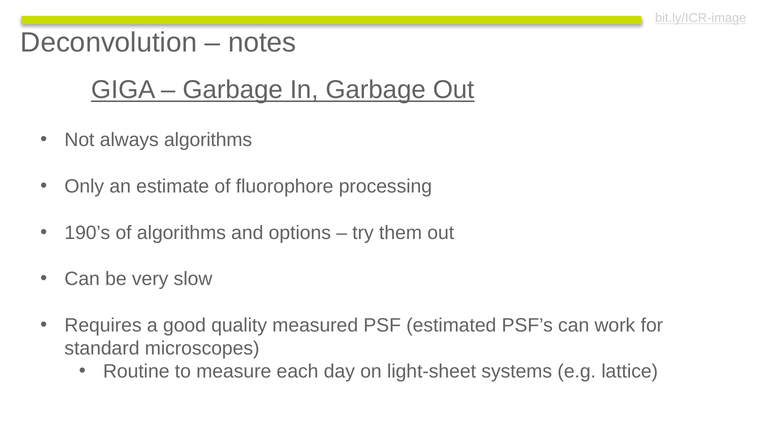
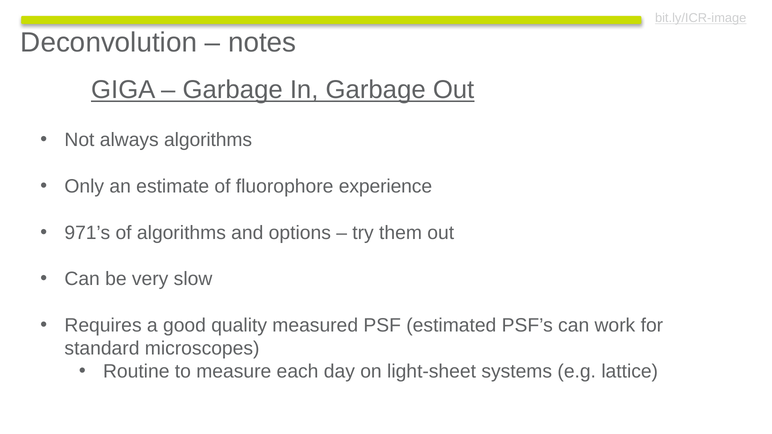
processing: processing -> experience (385, 187)
190’s: 190’s -> 971’s (87, 233)
